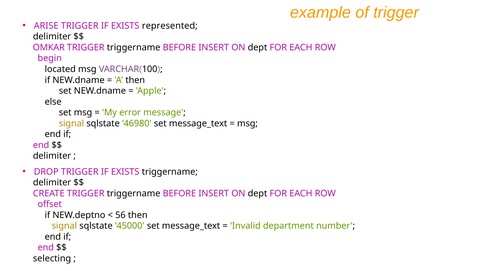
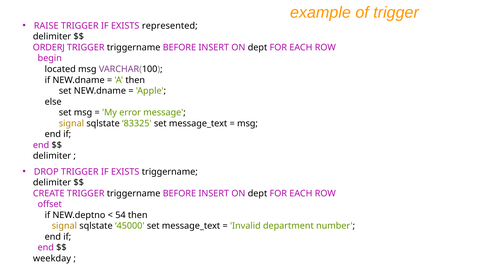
ARISE: ARISE -> RAISE (46, 26)
OMKAR: OMKAR -> ORDERJ (49, 48)
46980: 46980 -> 83325 (137, 124)
56: 56 -> 54 (120, 216)
selecting: selecting -> weekday (52, 259)
